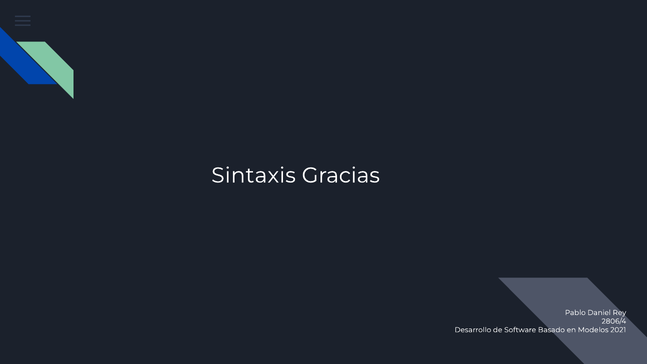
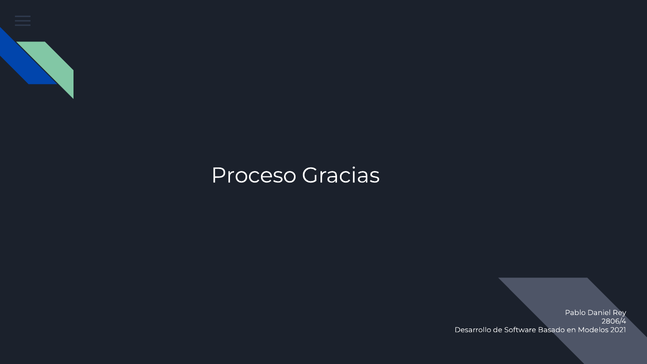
Sintaxis: Sintaxis -> Proceso (254, 175)
